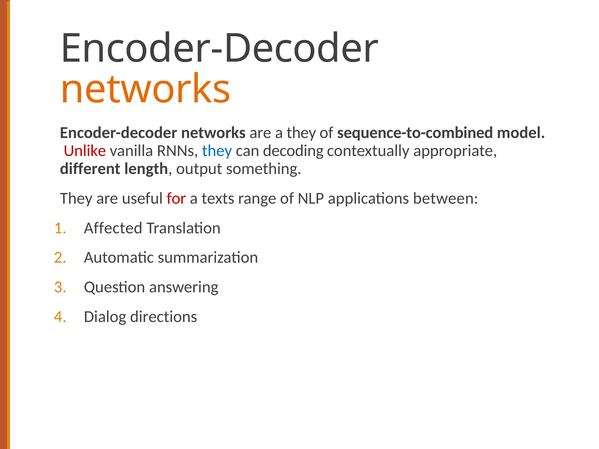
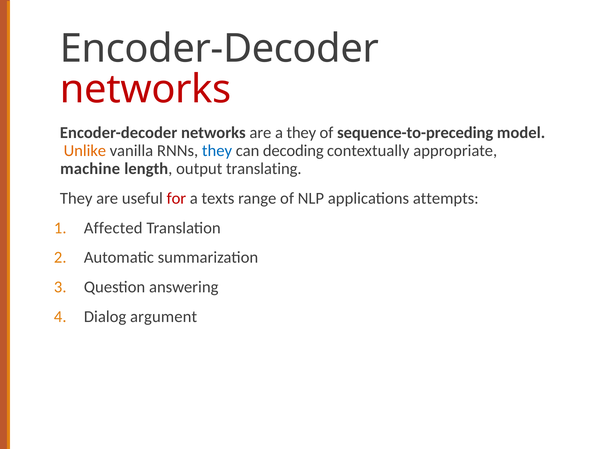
networks colour: orange -> red (146, 89)
sequence-to-combined: sequence-to-combined -> sequence-to-preceding (415, 133)
Unlike colour: red -> orange (85, 151)
different: different -> machine (90, 169)
something: something -> translating (264, 169)
between: between -> attempts (446, 198)
directions: directions -> argument (164, 317)
